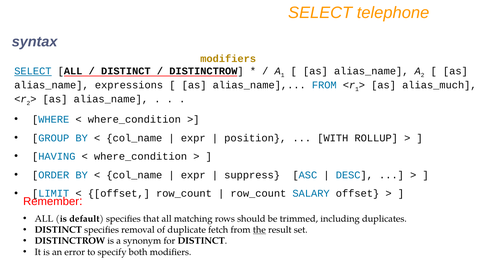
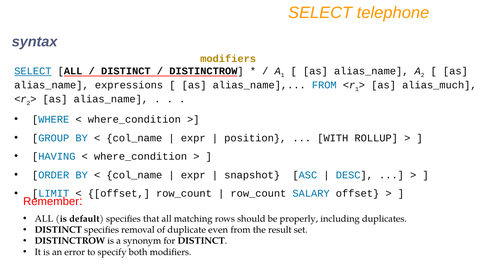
suppress: suppress -> snapshot (252, 175)
trimmed: trimmed -> properly (299, 219)
fetch: fetch -> even (218, 230)
the underline: present -> none (259, 230)
